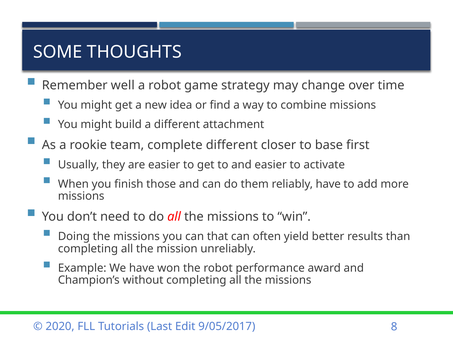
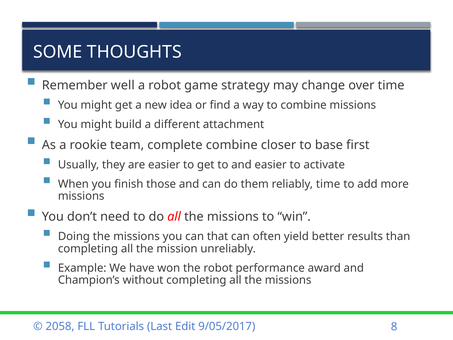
complete different: different -> combine (232, 145)
reliably have: have -> time (328, 184)
2020: 2020 -> 2058 (60, 326)
